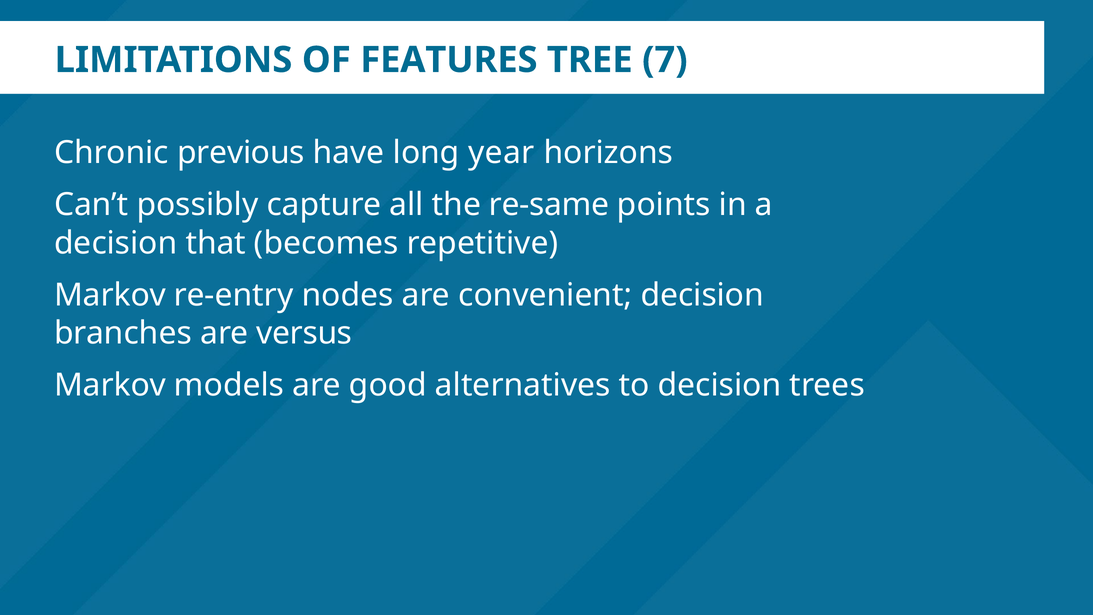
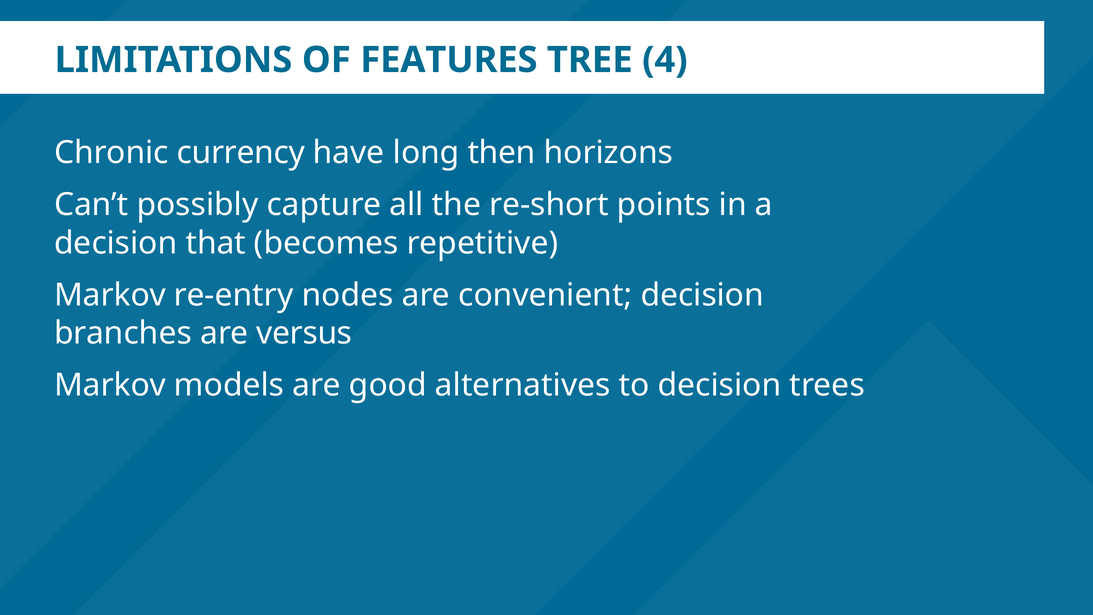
7: 7 -> 4 (665, 60)
previous: previous -> currency (241, 153)
year: year -> then (502, 153)
re-same: re-same -> re-short (549, 205)
